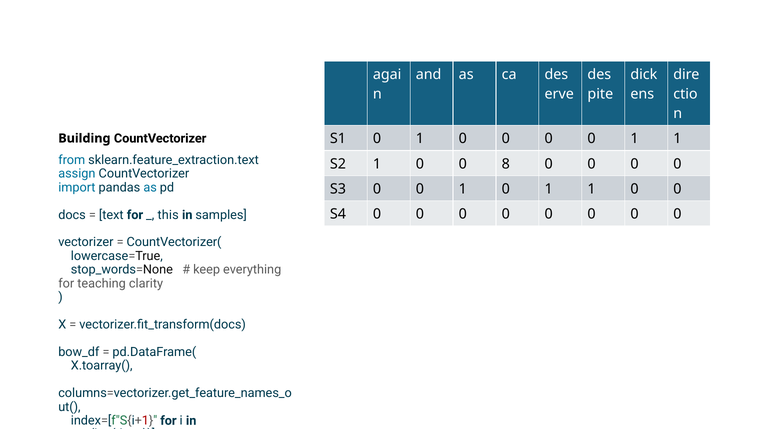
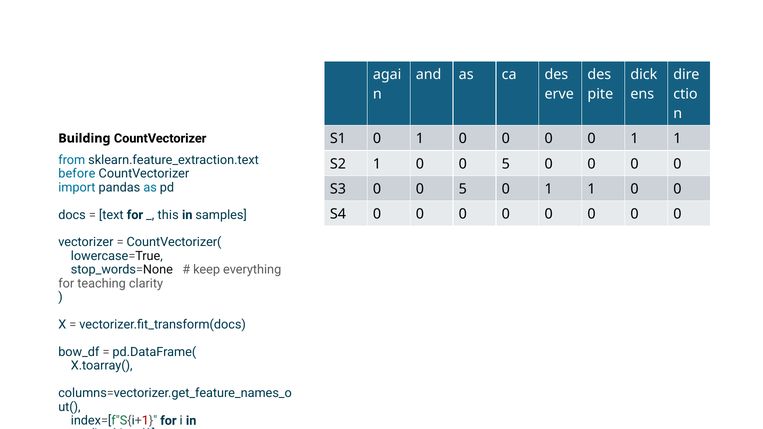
1 0 0 8: 8 -> 5 (506, 164)
assign: assign -> before (77, 174)
S3 0 0 1: 1 -> 5 (463, 189)
